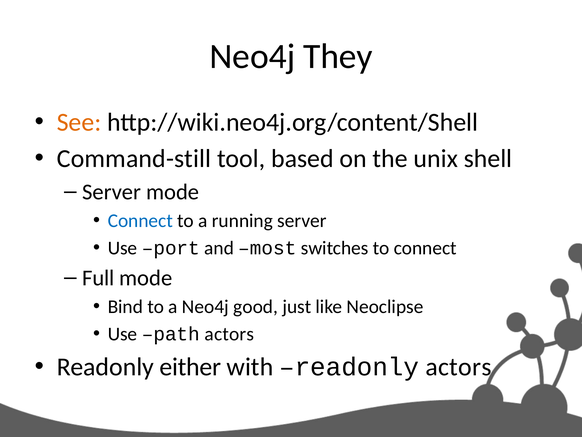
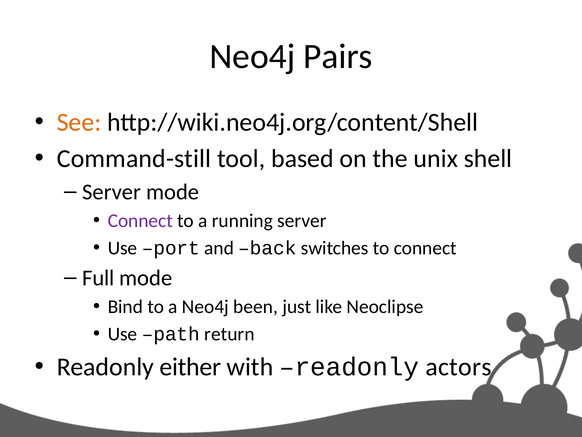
They: They -> Pairs (338, 56)
Connect colour: blue -> purple (140, 221)
most: most -> back (267, 248)
good: good -> been (256, 307)
path actors: actors -> return (229, 334)
